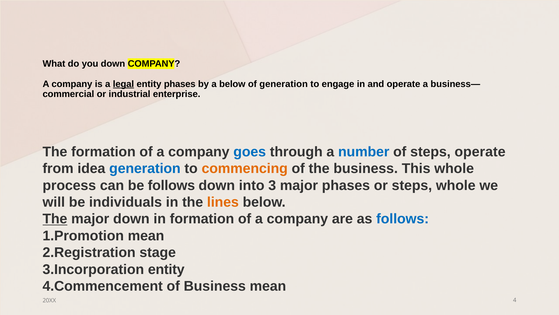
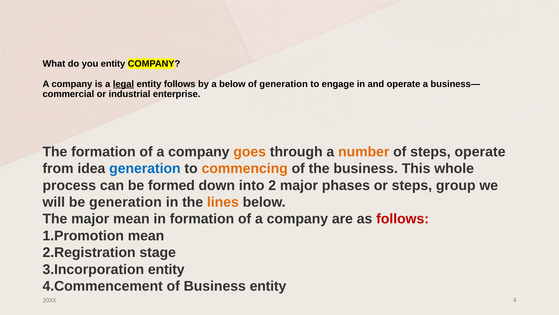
you down: down -> entity (113, 64)
entity phases: phases -> follows (180, 84)
goes colour: blue -> orange (250, 152)
number colour: blue -> orange (364, 152)
be follows: follows -> formed (171, 185)
3: 3 -> 2 (272, 185)
steps whole: whole -> group (456, 185)
be individuals: individuals -> generation (125, 202)
The underline: present -> none (55, 219)
major down: down -> mean (131, 219)
follows colour: blue -> red (403, 219)
Business mean: mean -> entity (268, 286)
